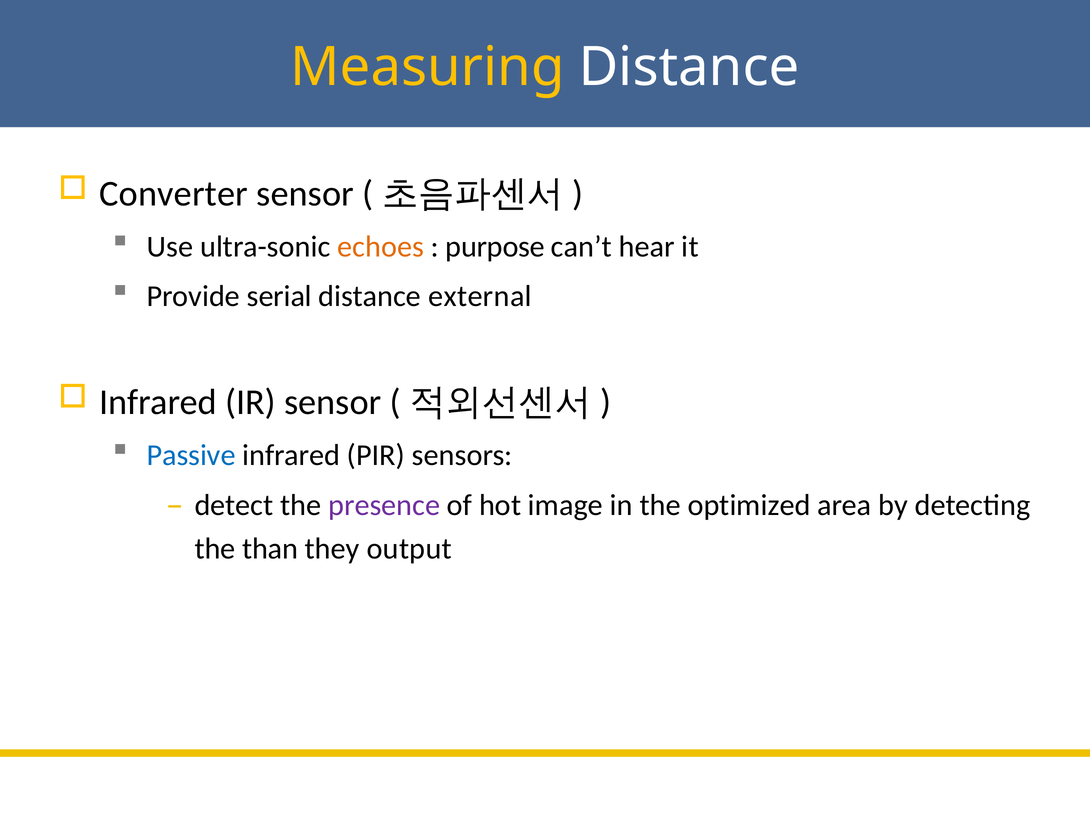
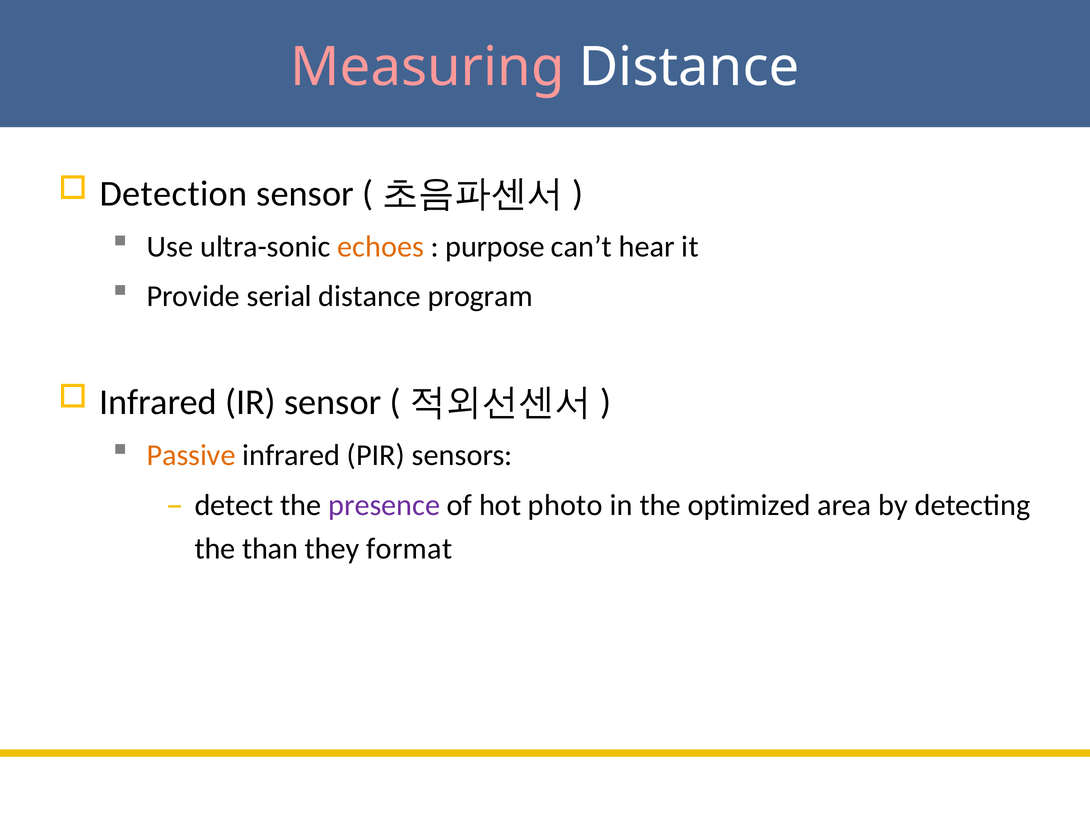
Measuring colour: yellow -> pink (427, 67)
Converter: Converter -> Detection (174, 194)
external: external -> program (480, 296)
Passive colour: blue -> orange (191, 455)
image: image -> photo (565, 505)
output: output -> format (409, 548)
